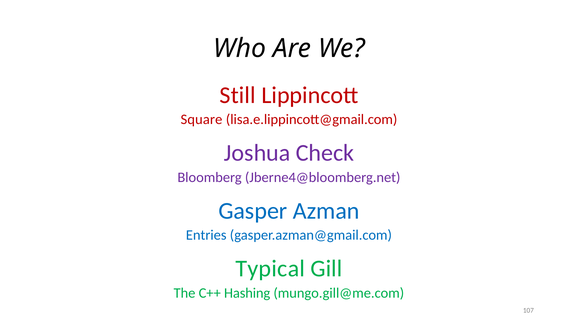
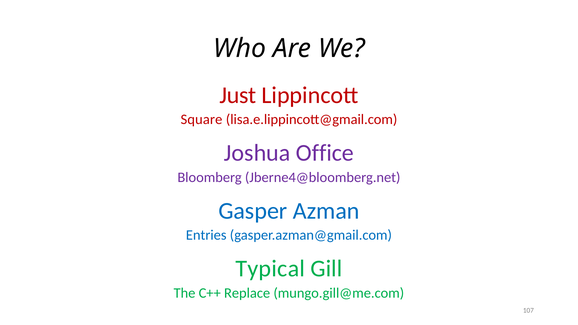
Still: Still -> Just (238, 95)
Check: Check -> Office (325, 153)
Hashing: Hashing -> Replace (247, 293)
